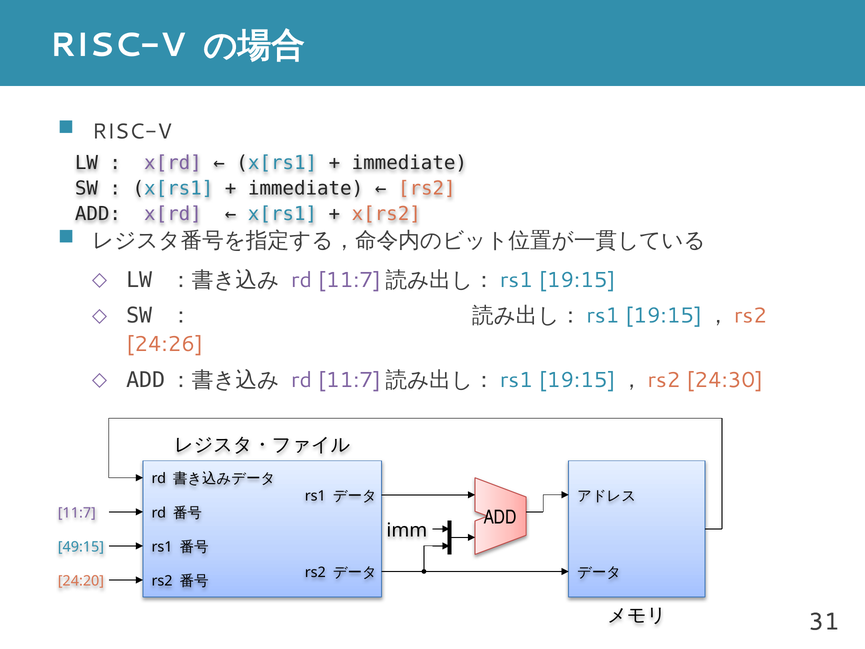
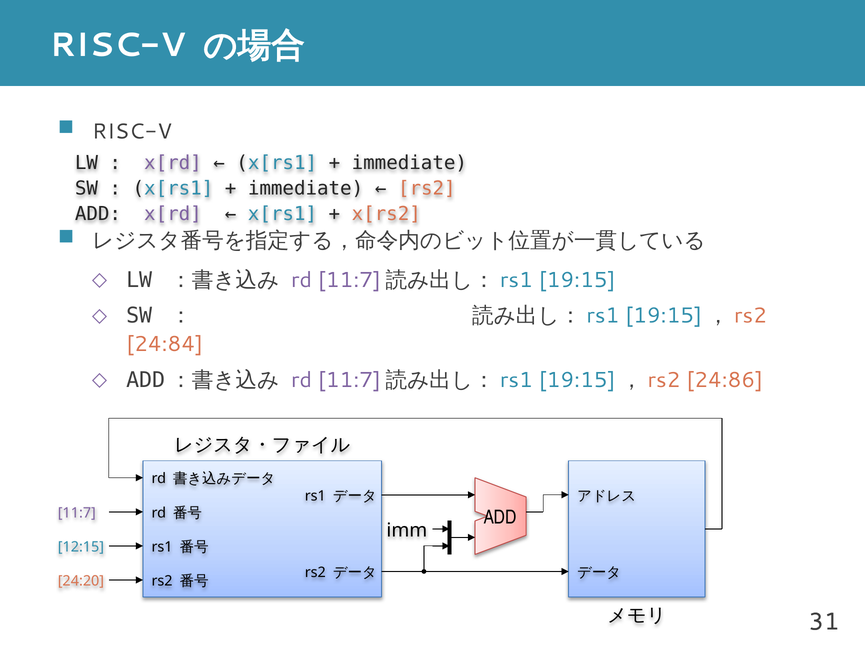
24:26: 24:26 -> 24:84 (165, 344)
24:30: 24:30 -> 24:86 (725, 380)
49:15: 49:15 -> 12:15 (81, 547)
